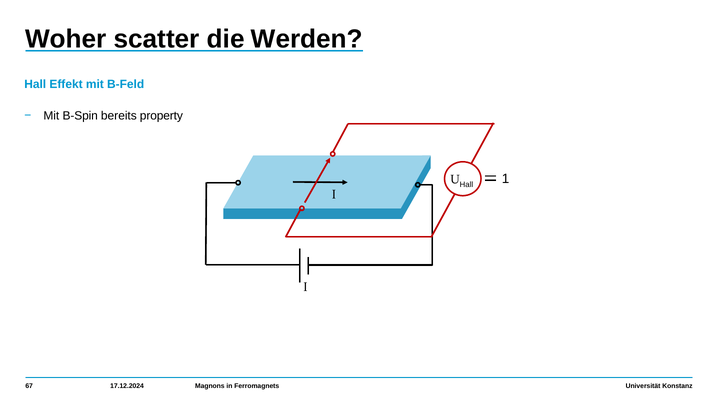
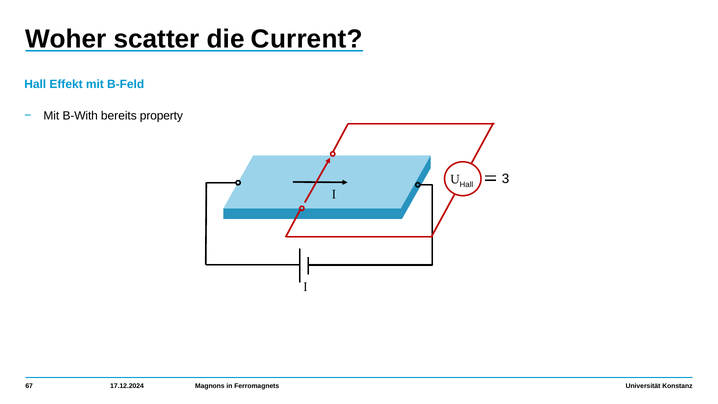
Werden: Werden -> Current (307, 39)
B-Spin: B-Spin -> B-With (80, 116)
1: 1 -> 3 (506, 179)
